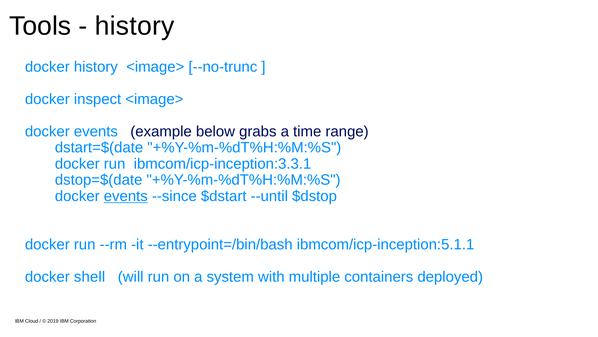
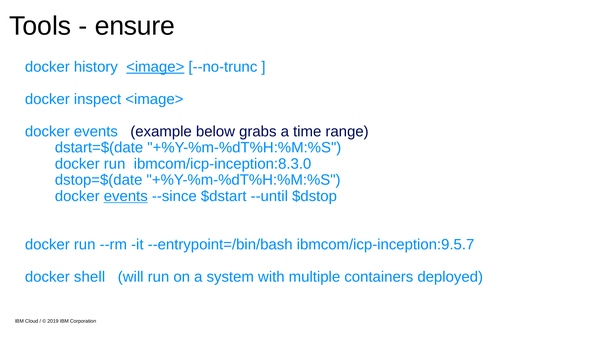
history: history -> ensure (135, 26)
<image> underline: none -> present (155, 67)
ibmcom/icp-inception:3.3.1: ibmcom/icp-inception:3.3.1 -> ibmcom/icp-inception:8.3.0 (222, 164)
ibmcom/icp-inception:5.1.1: ibmcom/icp-inception:5.1.1 -> ibmcom/icp-inception:9.5.7 (386, 244)
